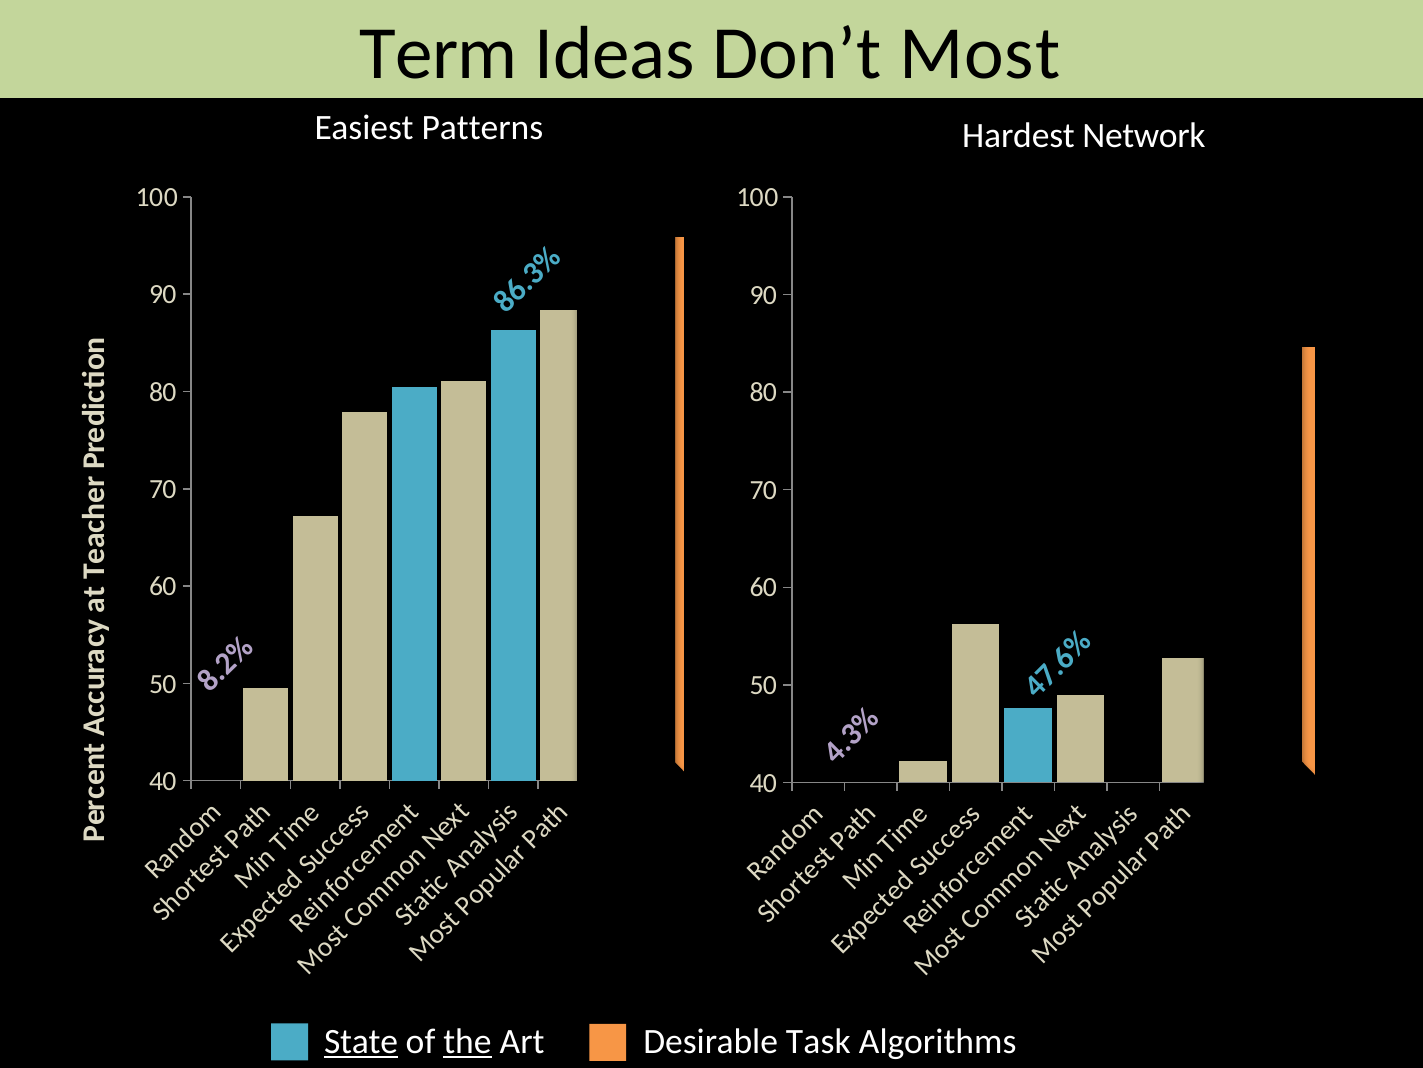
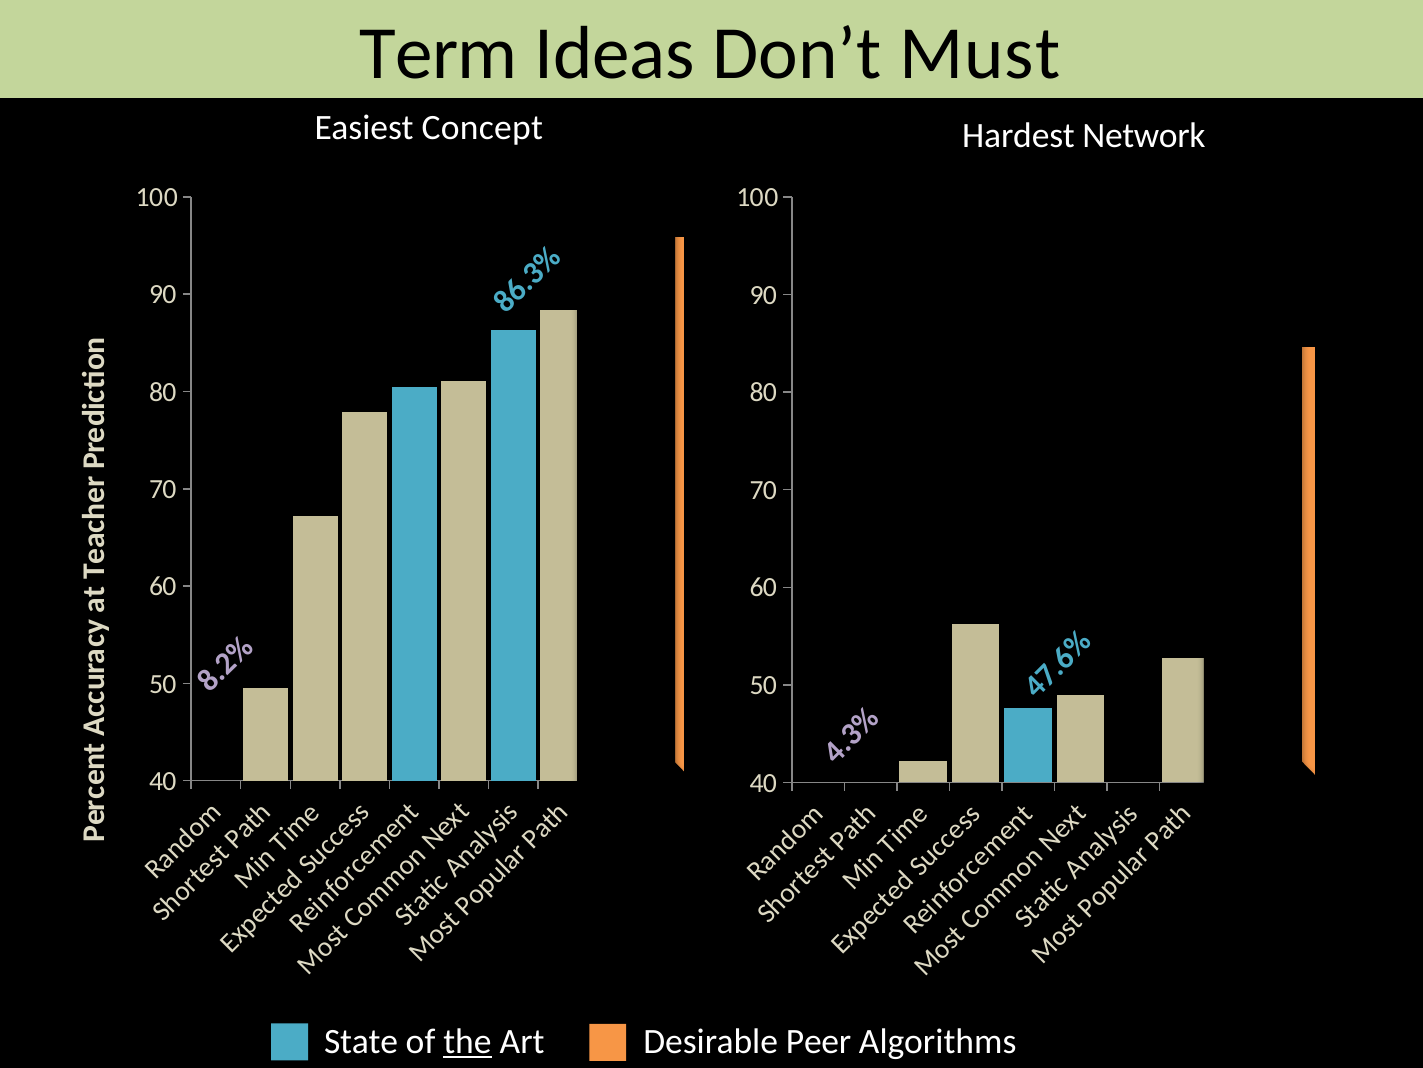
Most: Most -> Must (980, 54)
Patterns: Patterns -> Concept (482, 127)
State underline: present -> none (361, 1041)
Task: Task -> Peer (819, 1041)
